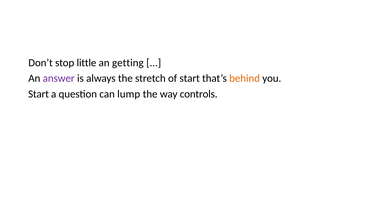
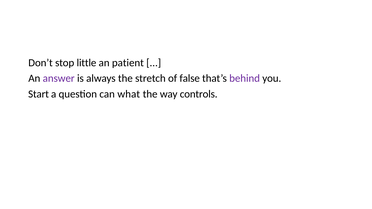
getting: getting -> patient (128, 63)
of start: start -> false (190, 78)
behind colour: orange -> purple (245, 78)
lump: lump -> what (129, 94)
